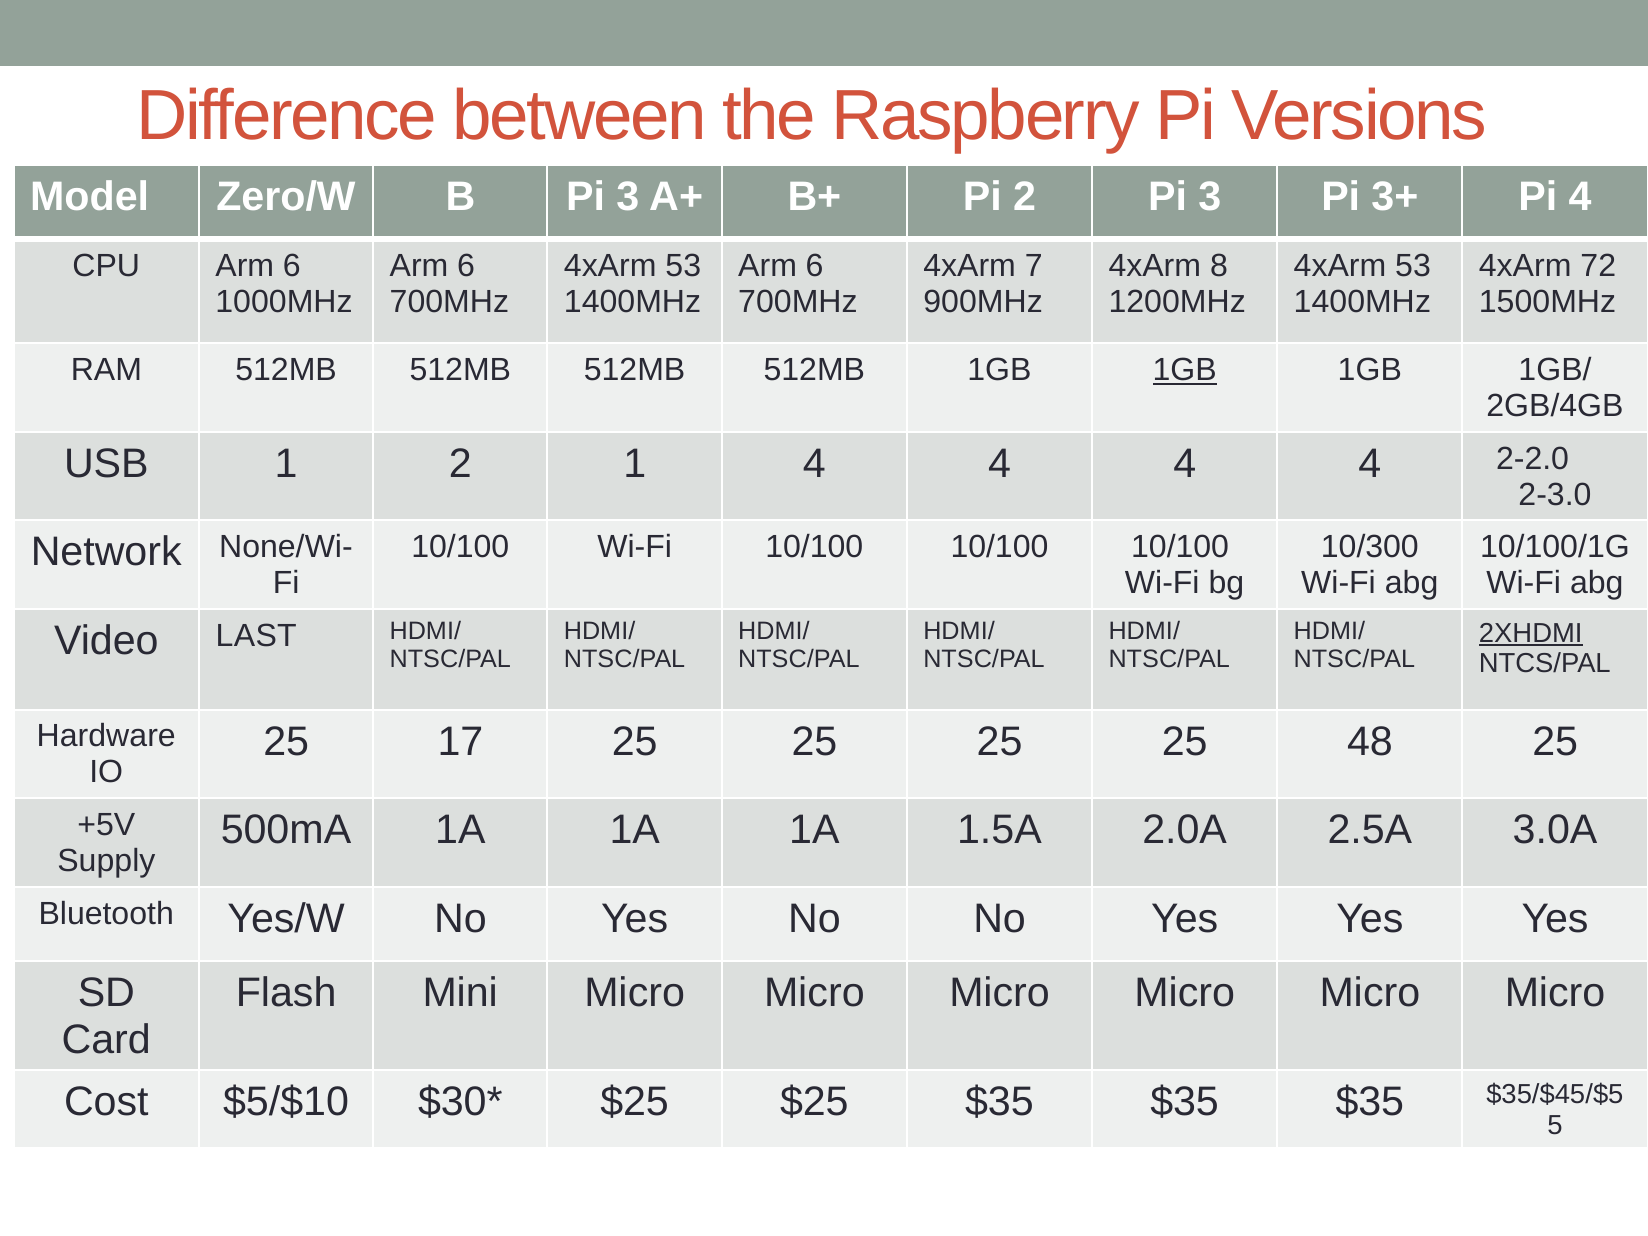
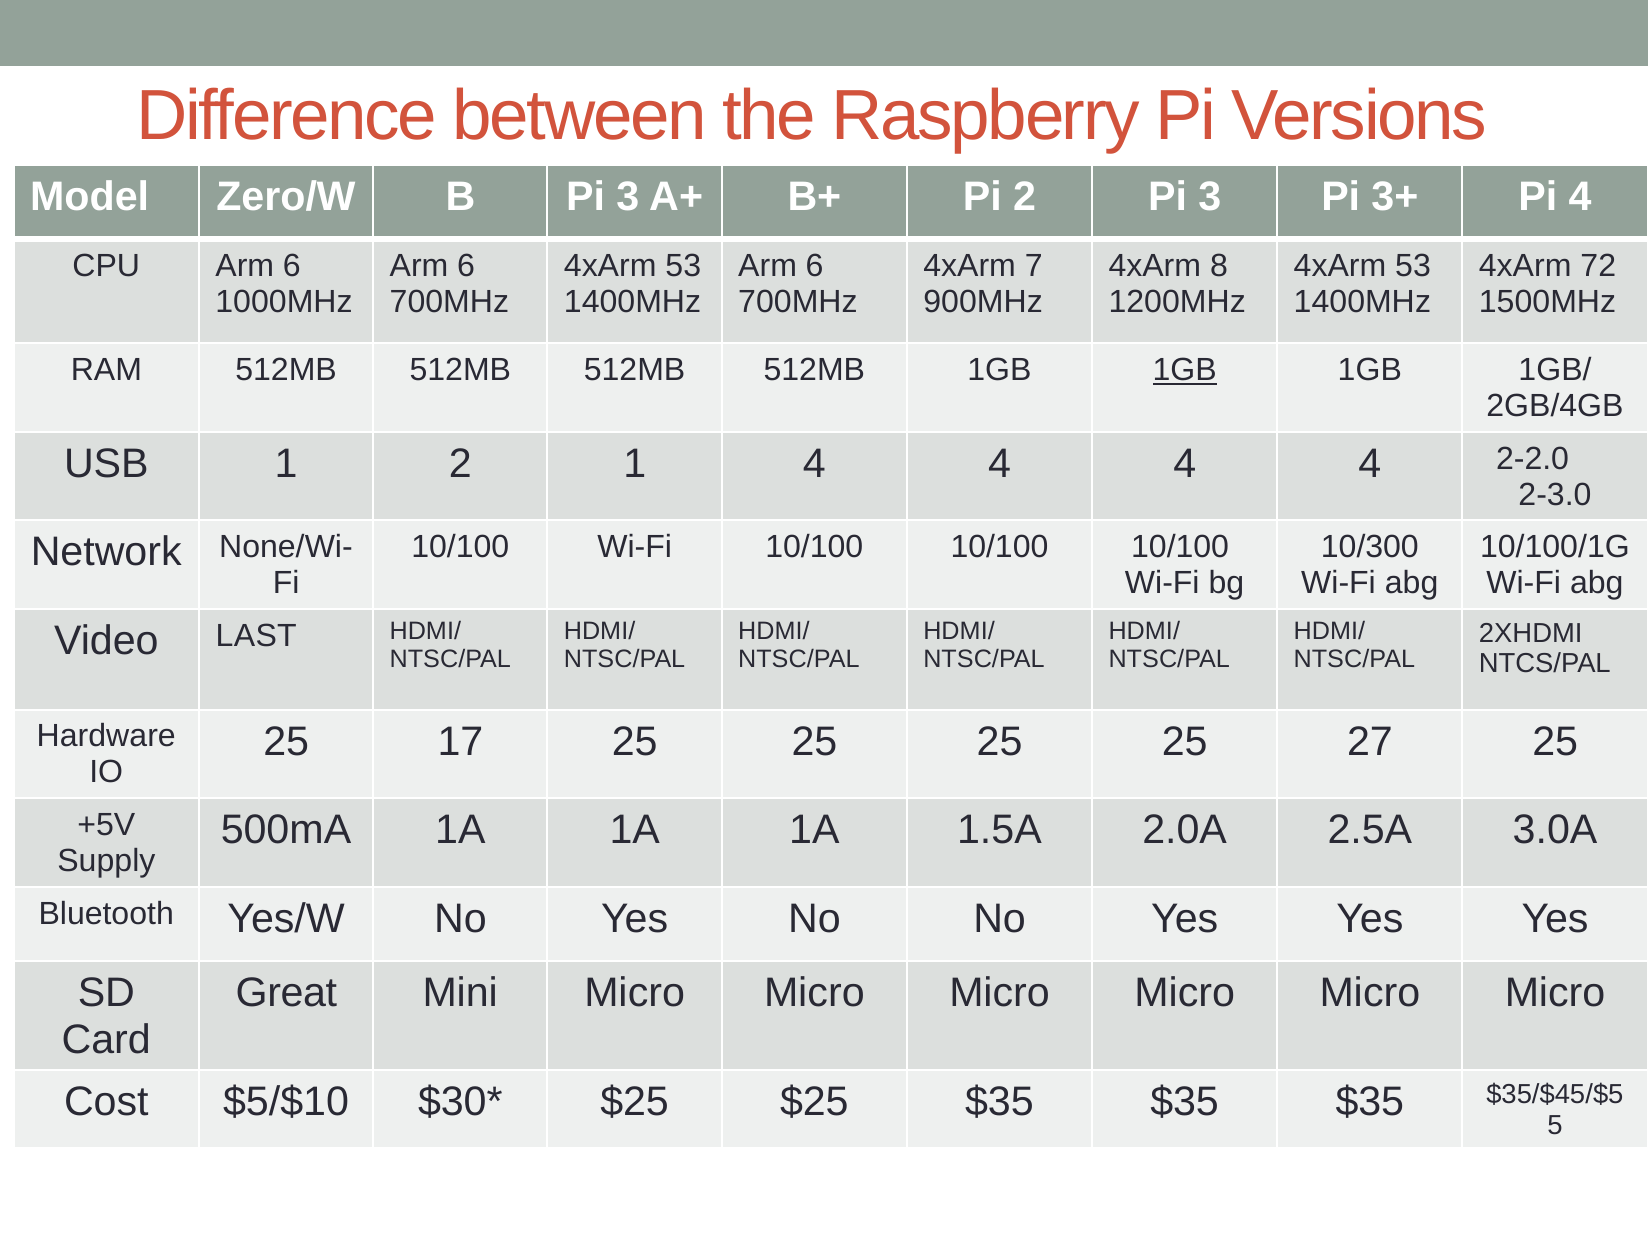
2XHDMI underline: present -> none (1531, 633)
48: 48 -> 27 (1370, 742)
Flash: Flash -> Great (286, 993)
